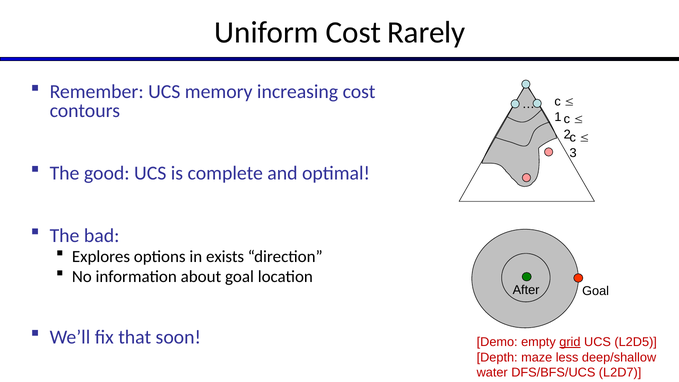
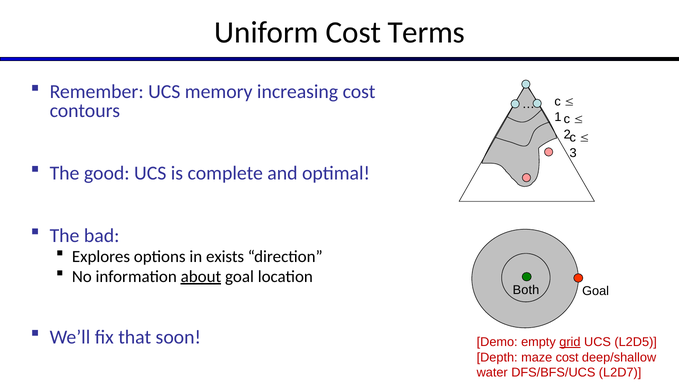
Rarely: Rarely -> Terms (426, 33)
about underline: none -> present (201, 276)
After: After -> Both (526, 290)
maze less: less -> cost (567, 357)
